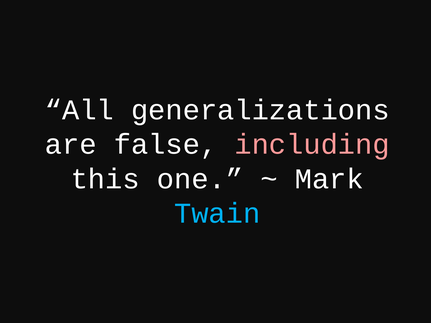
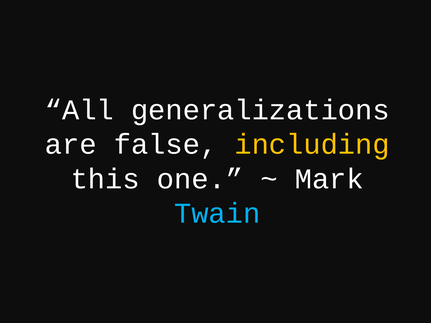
including colour: pink -> yellow (312, 145)
